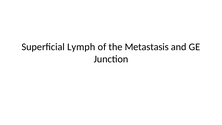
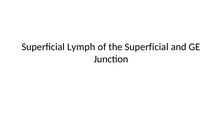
the Metastasis: Metastasis -> Superficial (147, 47)
